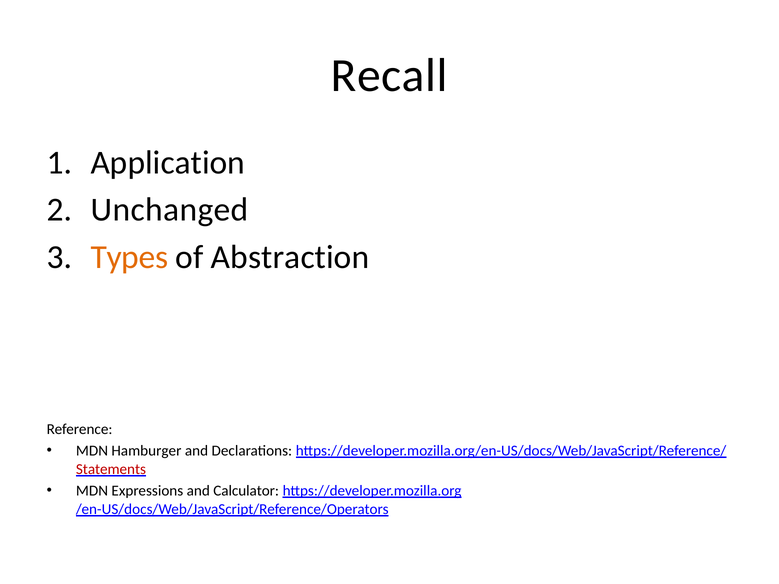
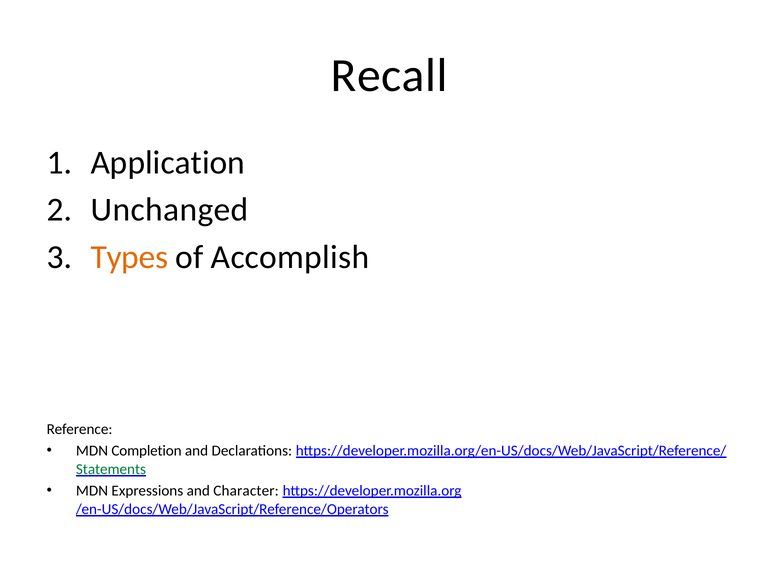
Abstraction: Abstraction -> Accomplish (290, 257)
Hamburger: Hamburger -> Completion (146, 451)
Statements colour: red -> green (111, 469)
Calculator: Calculator -> Character (246, 491)
